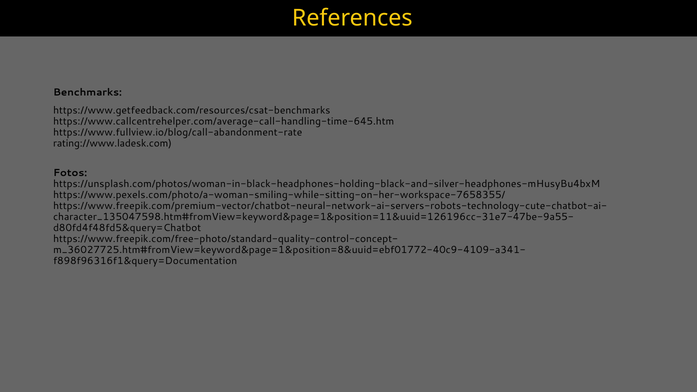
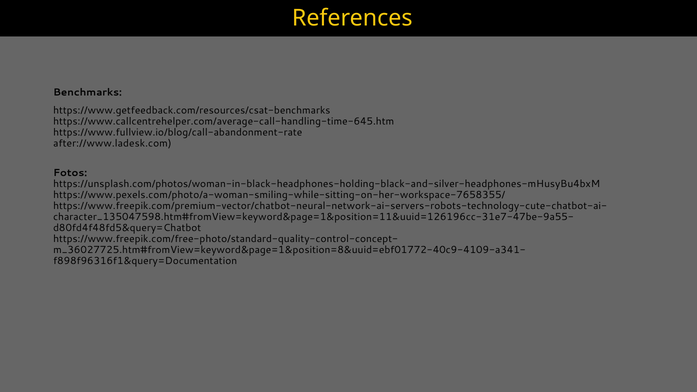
rating://www.ladesk.com: rating://www.ladesk.com -> after://www.ladesk.com (112, 144)
